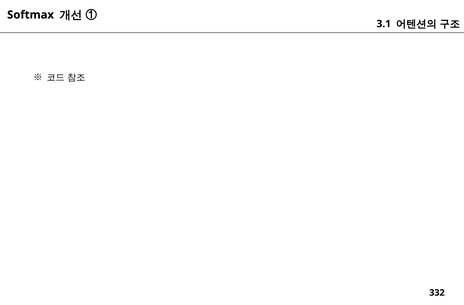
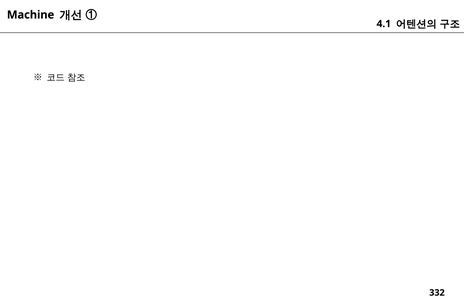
Softmax: Softmax -> Machine (31, 15)
3.1: 3.1 -> 4.1 (384, 24)
